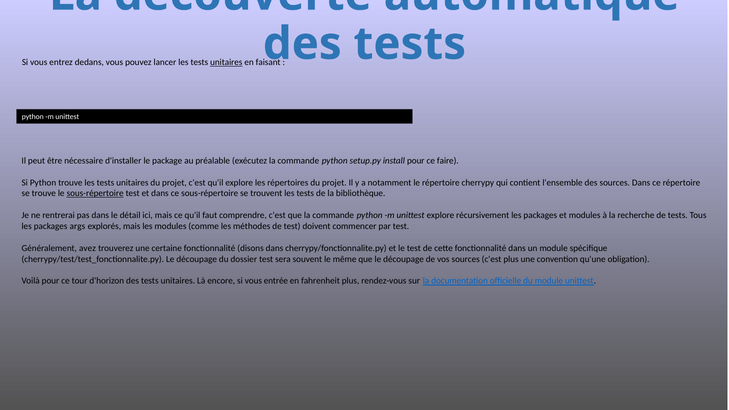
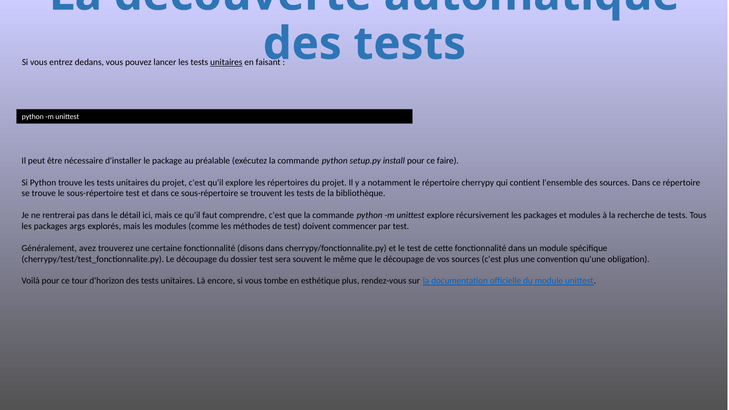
sous-répertoire underline: present -> none (95, 193)
entrée: entrée -> tombe (276, 281)
fahrenheit: fahrenheit -> esthétique (320, 281)
